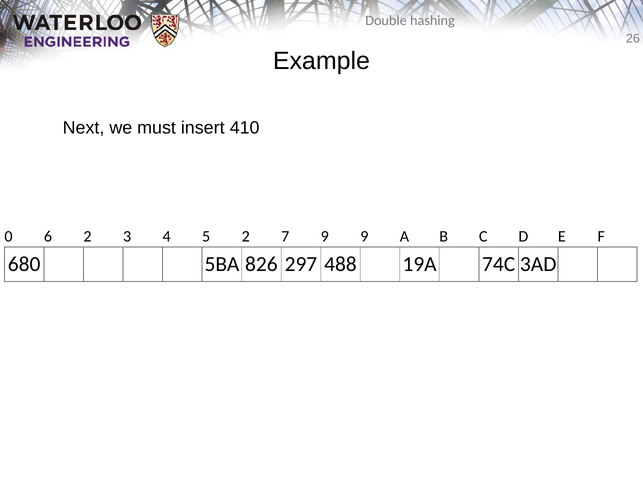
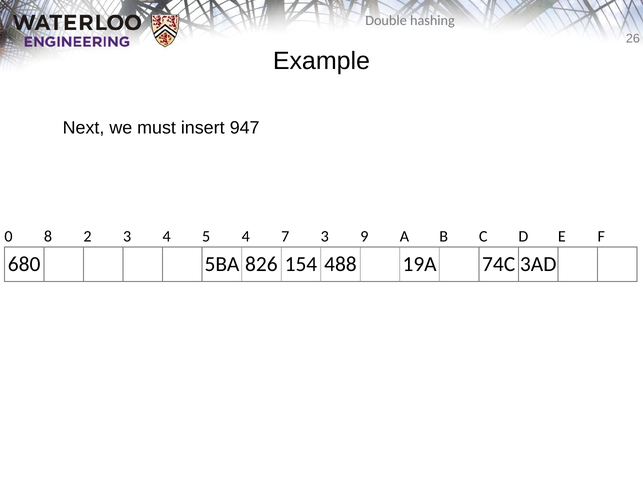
410: 410 -> 947 (245, 128)
6: 6 -> 8 (48, 237)
5 2: 2 -> 4 (246, 237)
7 9: 9 -> 3 (325, 237)
297: 297 -> 154 (301, 265)
